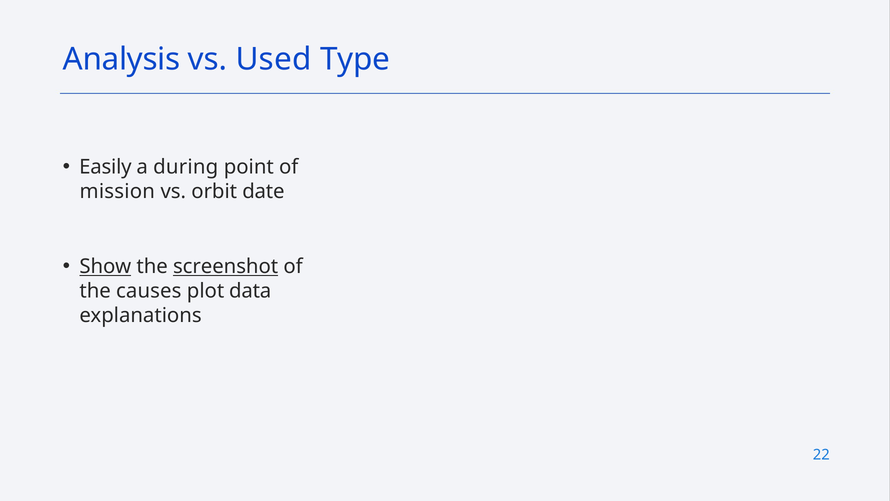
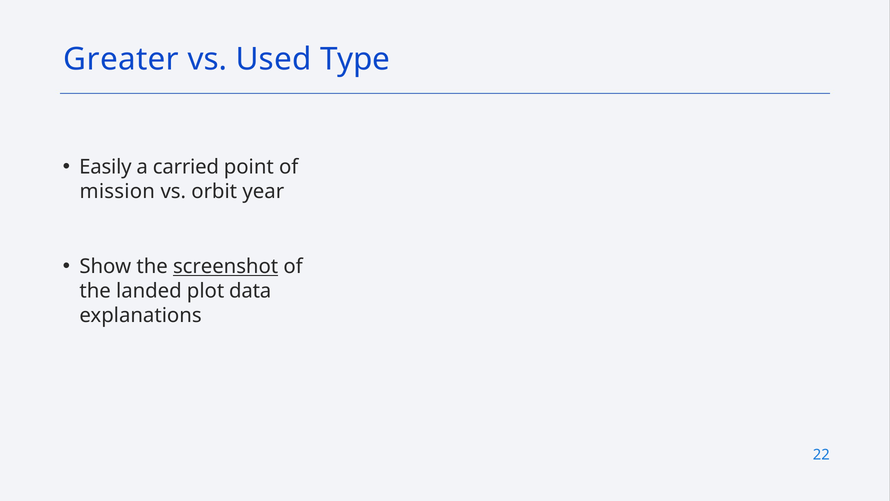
Analysis: Analysis -> Greater (121, 59)
during: during -> carried (186, 167)
date: date -> year (263, 192)
Show underline: present -> none (105, 266)
causes: causes -> landed (149, 291)
